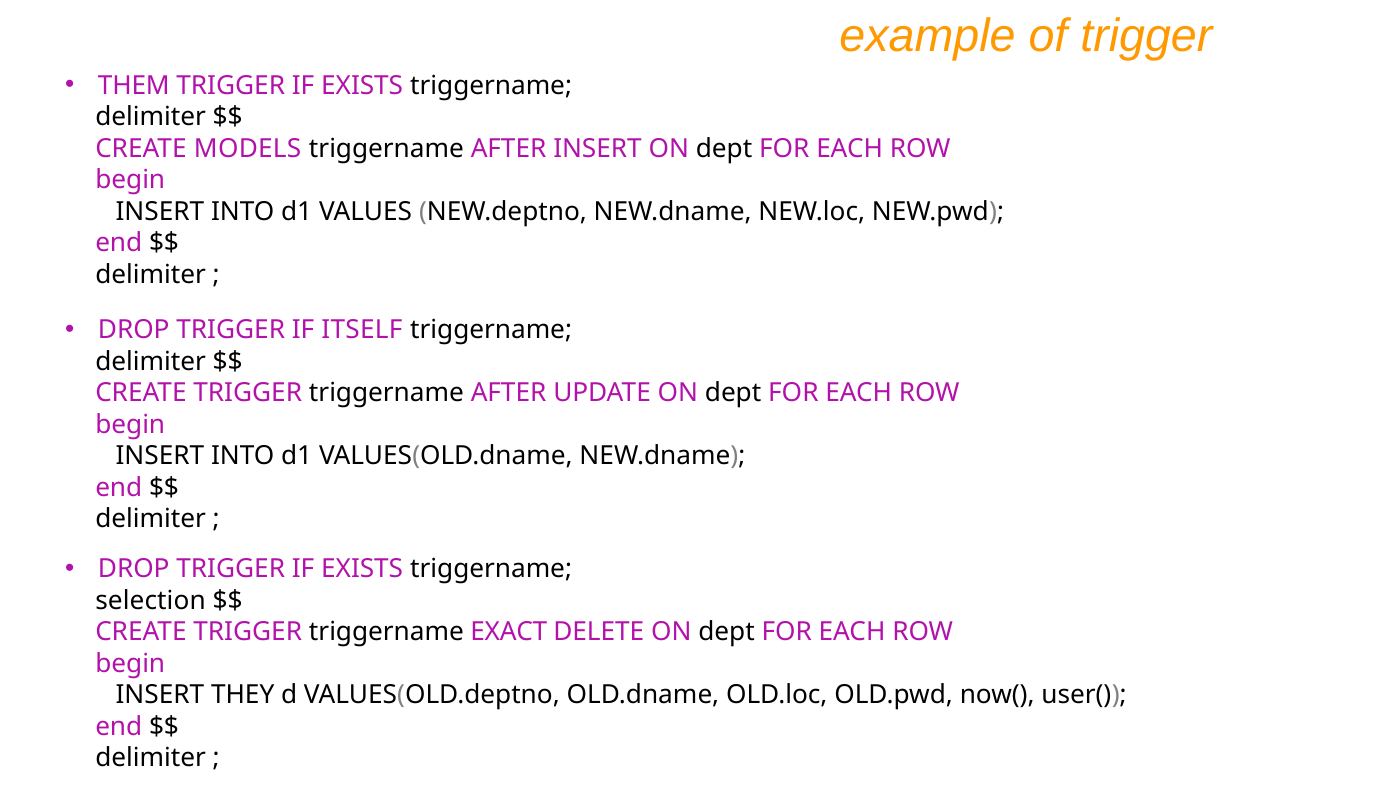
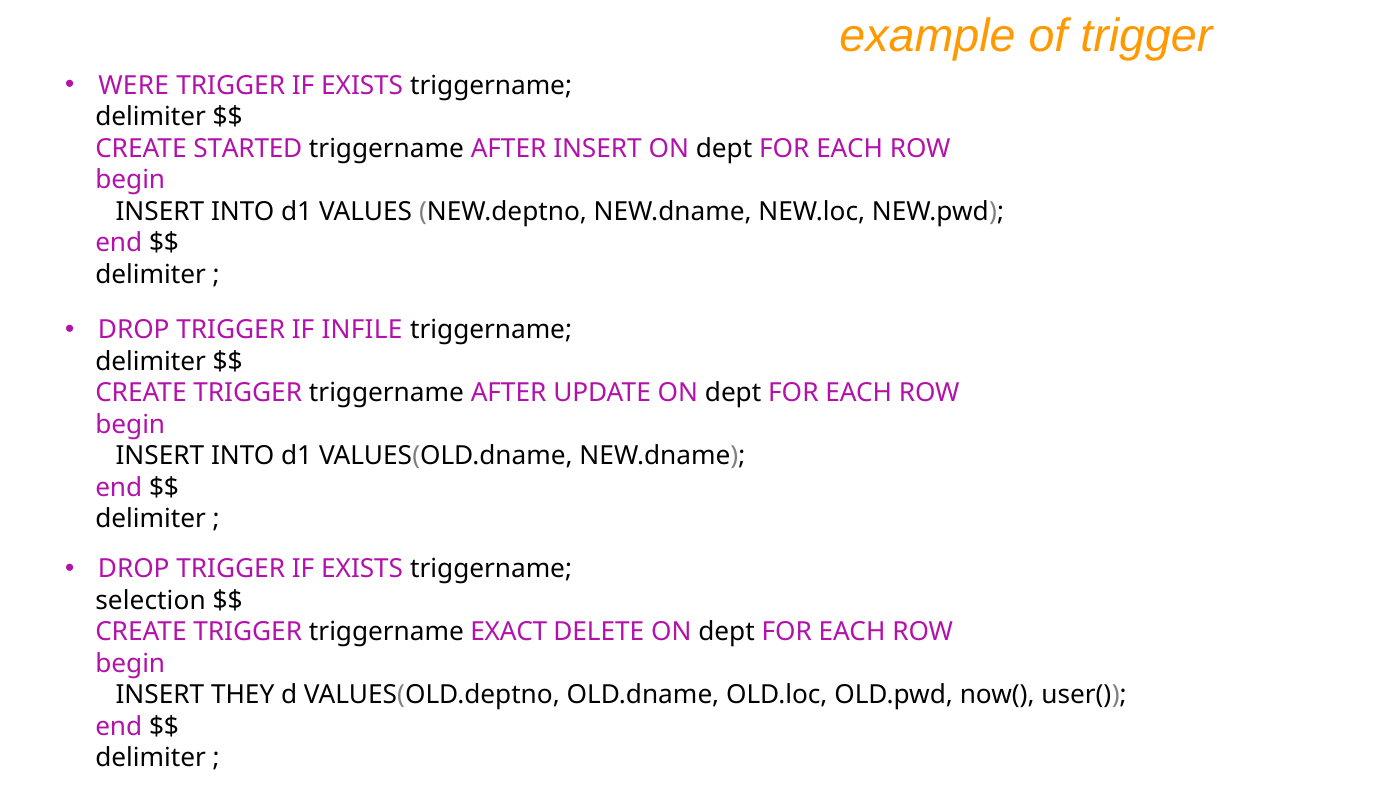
THEM: THEM -> WERE (134, 86)
MODELS: MODELS -> STARTED (248, 148)
ITSELF: ITSELF -> INFILE (362, 330)
